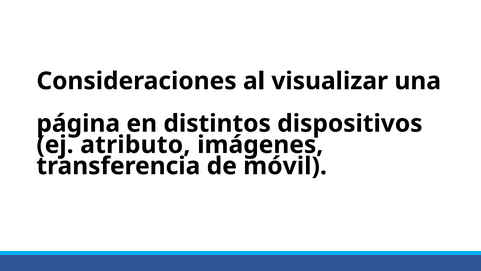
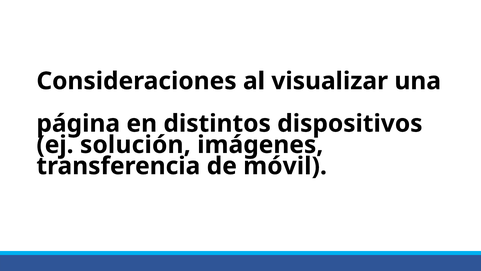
atributo: atributo -> solución (135, 145)
